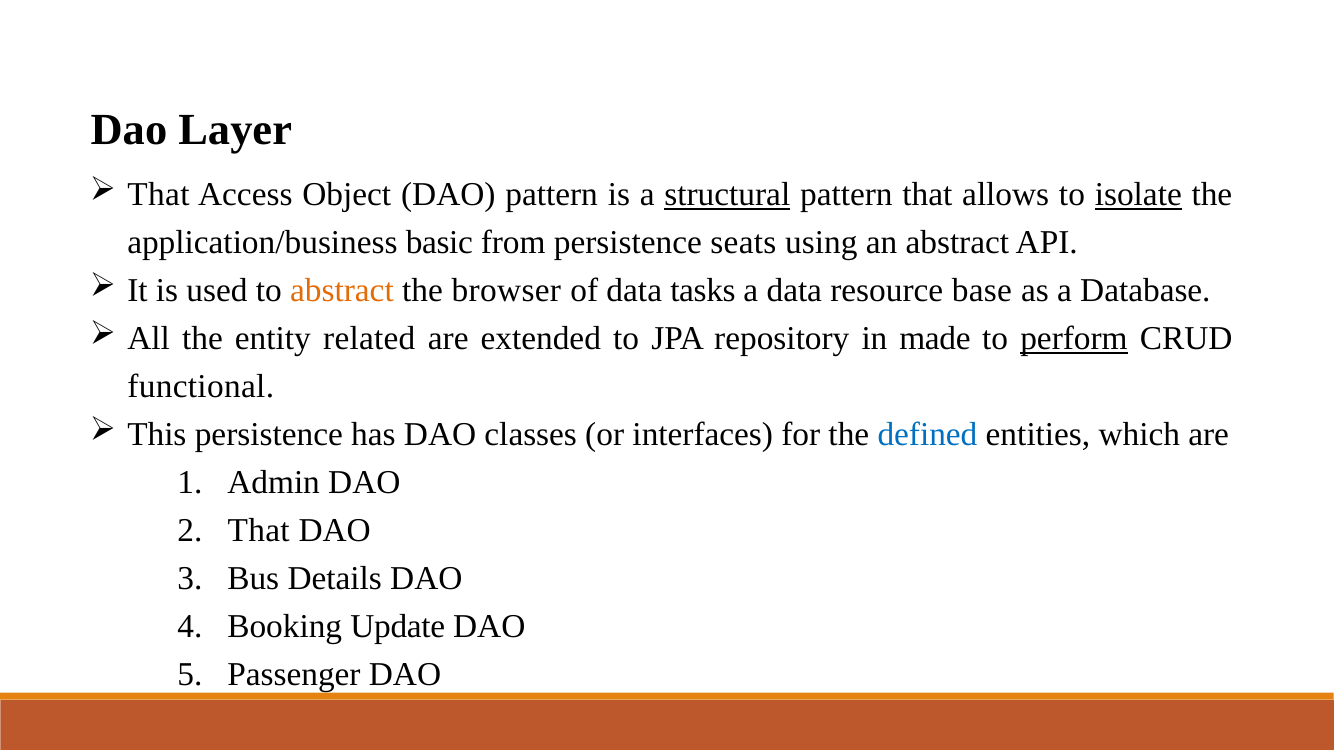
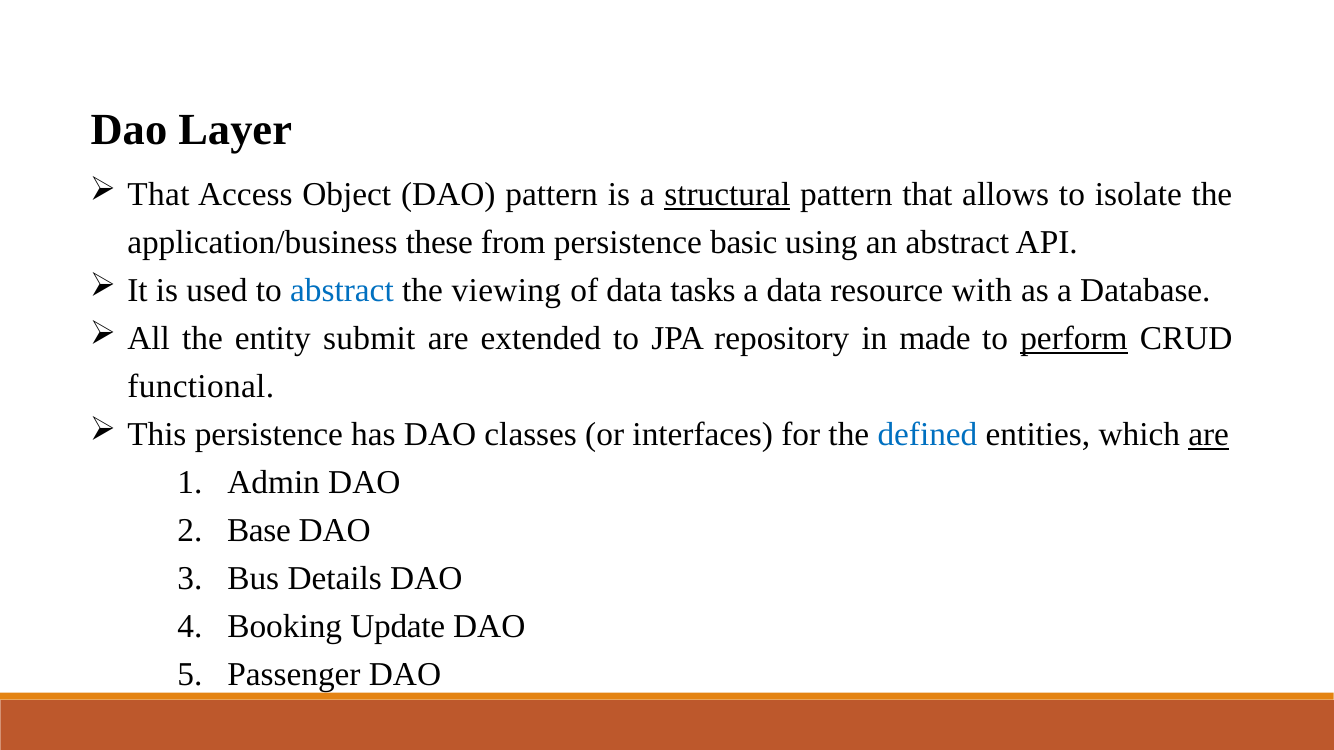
isolate underline: present -> none (1138, 195)
basic: basic -> these (439, 243)
seats: seats -> basic (744, 243)
abstract colour: orange -> blue (342, 291)
browser: browser -> viewing (506, 291)
base: base -> with (982, 291)
related: related -> submit (369, 339)
are underline: none -> present (1209, 435)
That: That -> Base (259, 531)
